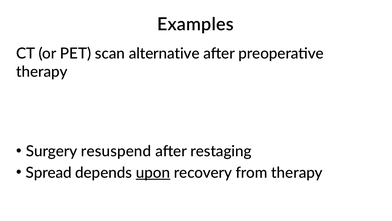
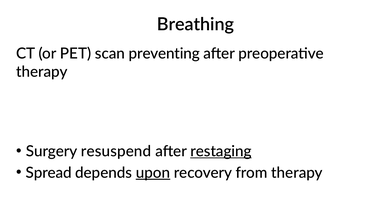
Examples: Examples -> Breathing (195, 24)
alternative: alternative -> preventing (164, 53)
restaging underline: none -> present (221, 151)
